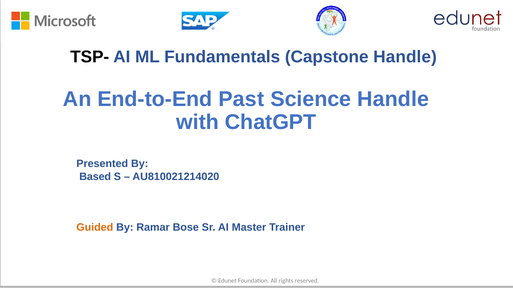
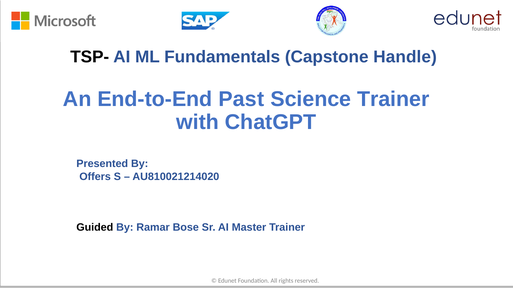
Science Handle: Handle -> Trainer (393, 99)
Based: Based -> Offers (95, 177)
Guided colour: orange -> black (95, 228)
